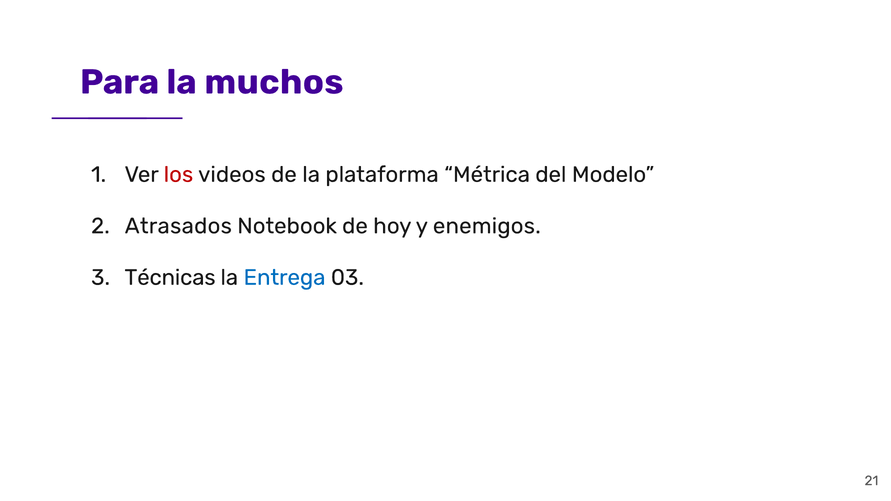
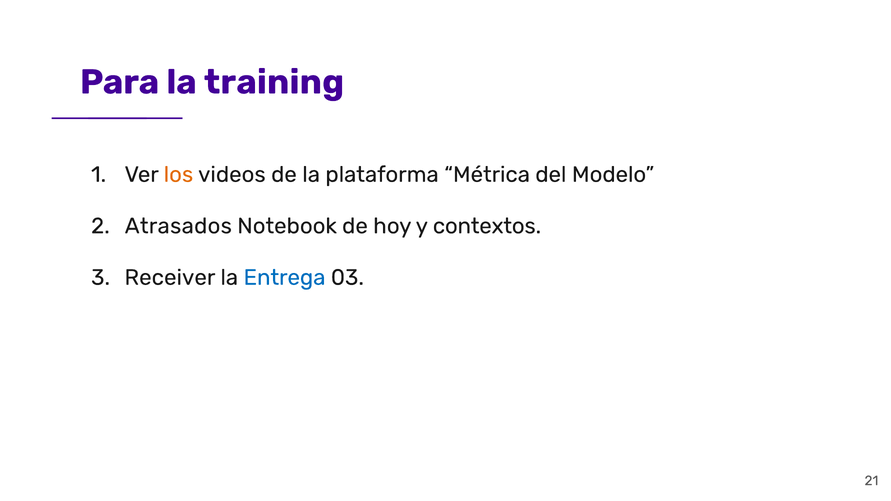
muchos: muchos -> training (274, 82)
los colour: red -> orange (178, 175)
enemigos: enemigos -> contextos (487, 226)
Técnicas: Técnicas -> Receiver (170, 278)
